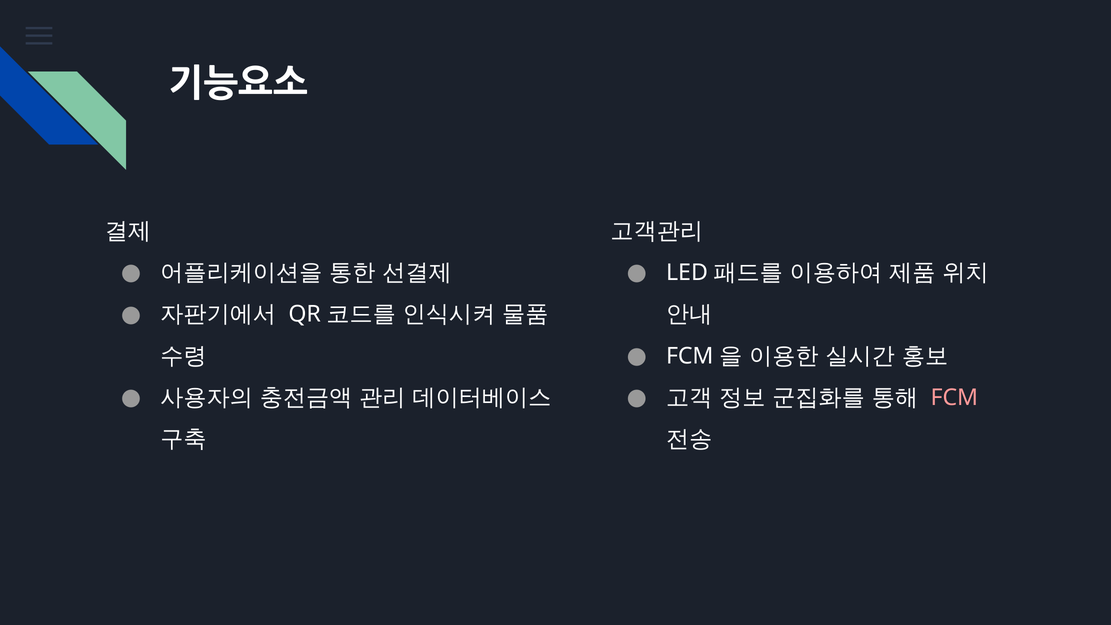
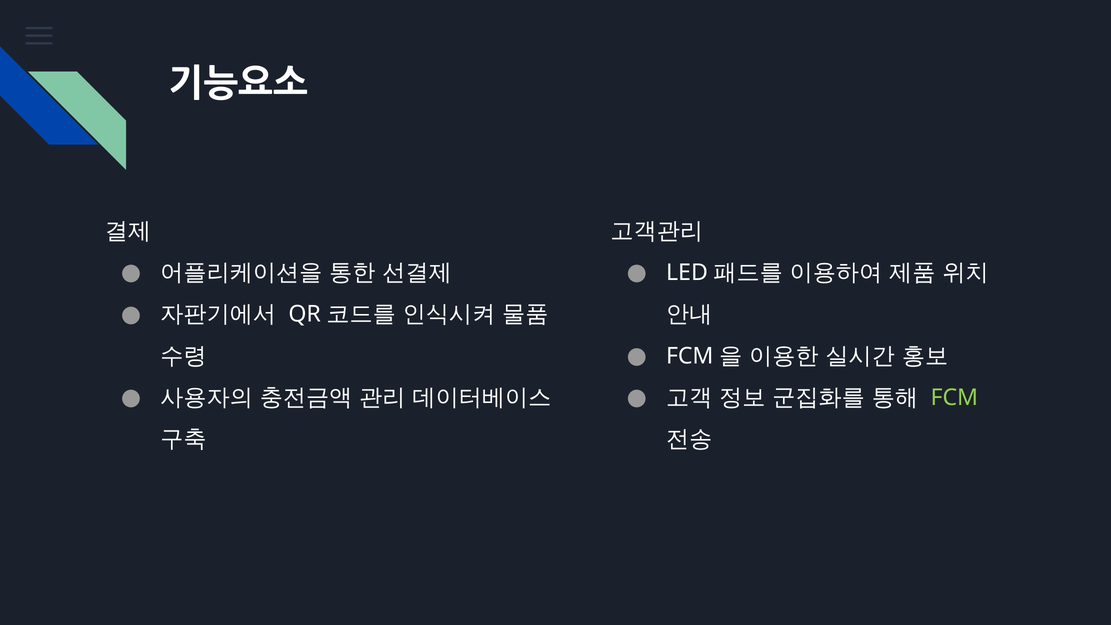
FCM colour: pink -> light green (954, 397)
